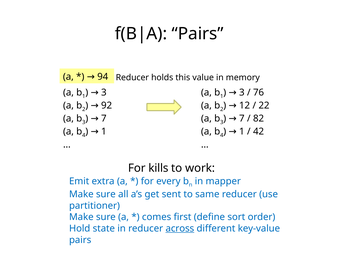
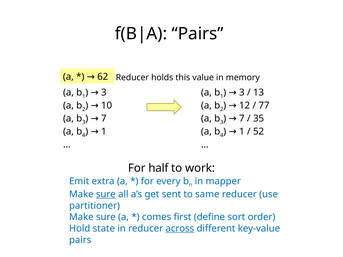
94: 94 -> 62 (103, 77)
76: 76 -> 13 (259, 93)
92: 92 -> 10 (107, 106)
22: 22 -> 77 (264, 106)
82: 82 -> 35 (259, 119)
42: 42 -> 52 (259, 132)
kills: kills -> half (158, 168)
sure underline: none -> present (106, 194)
